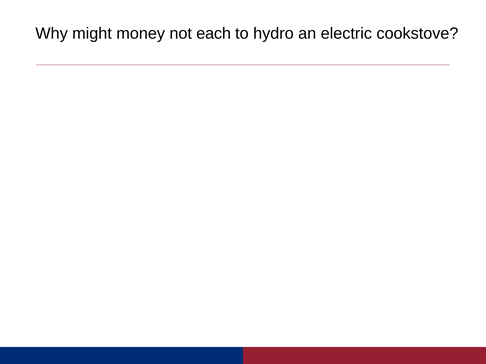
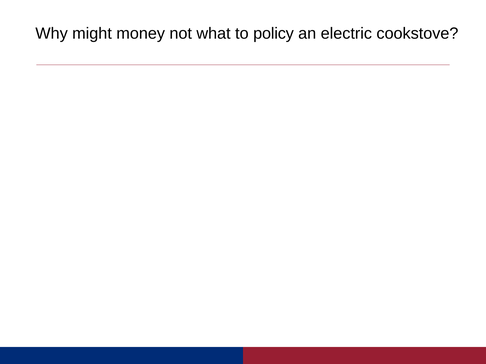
each: each -> what (214, 33)
hydro: hydro -> policy (274, 33)
